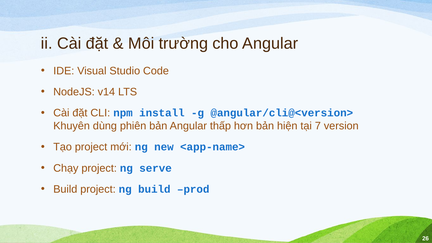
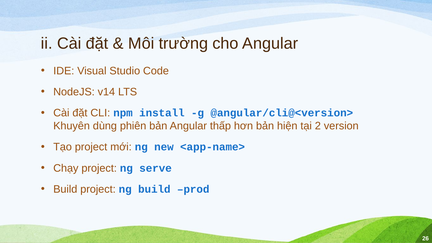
7: 7 -> 2 (318, 126)
